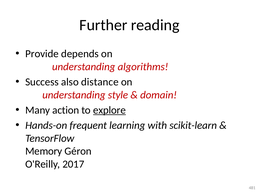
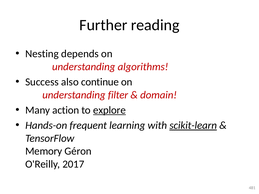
Provide: Provide -> Nesting (42, 54)
distance: distance -> continue (100, 82)
style: style -> filter (118, 95)
scikit-learn underline: none -> present (193, 126)
